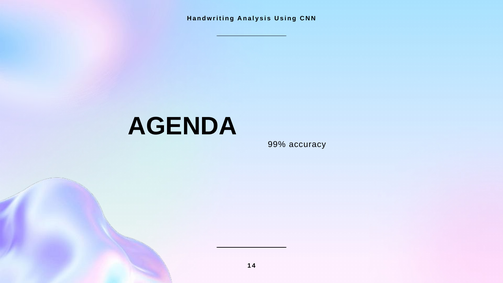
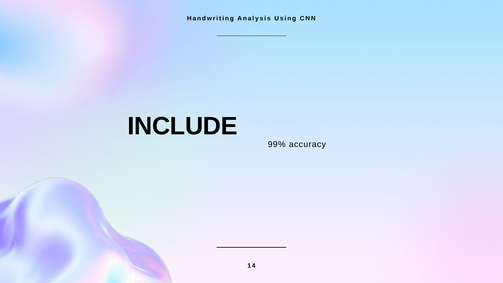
AGENDA: AGENDA -> INCLUDE (183, 126)
